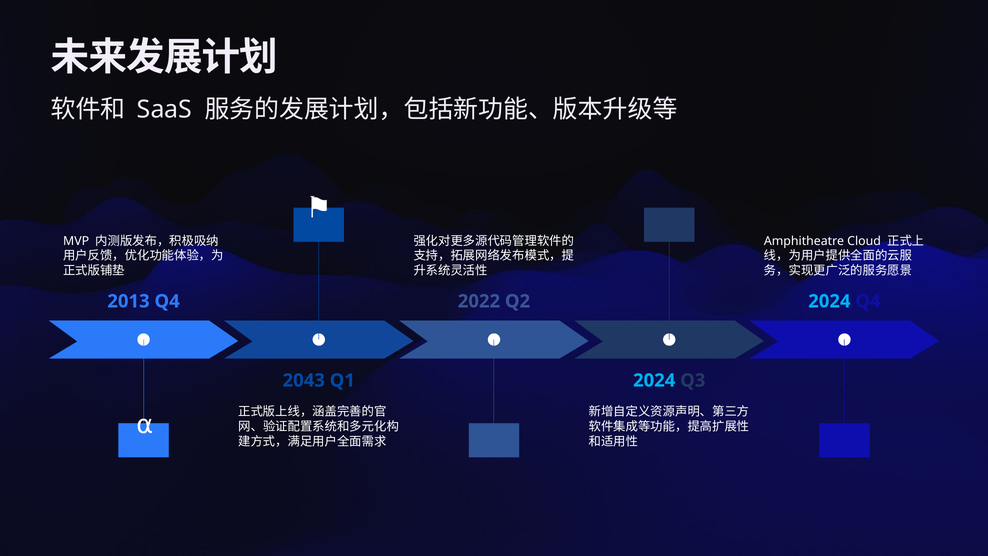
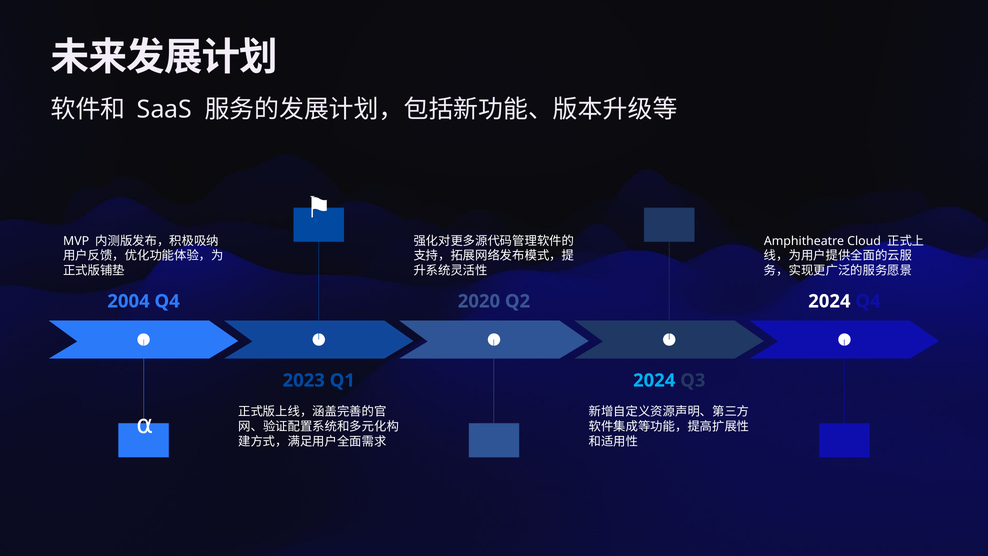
2013: 2013 -> 2004 (129, 301)
2022: 2022 -> 2020 (479, 301)
2024 colour: light blue -> white (829, 301)
2043: 2043 -> 2023 (304, 380)
